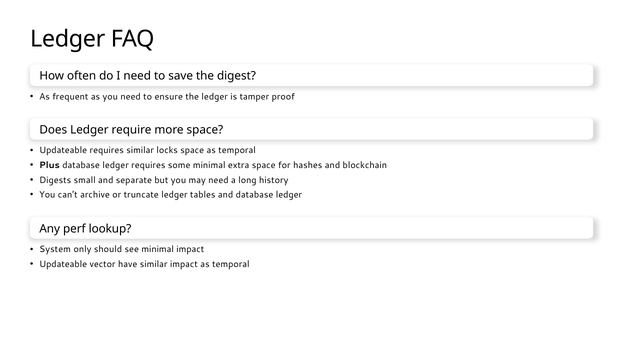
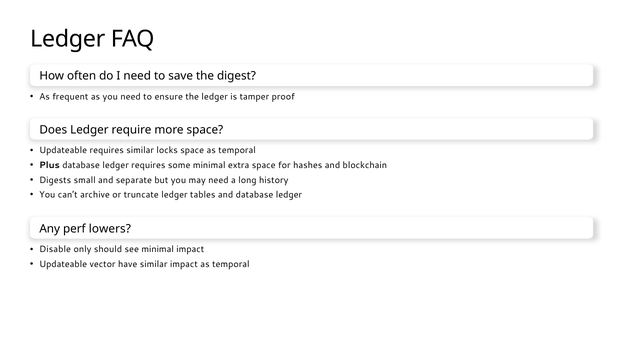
lookup: lookup -> lowers (110, 228)
System: System -> Disable (55, 249)
